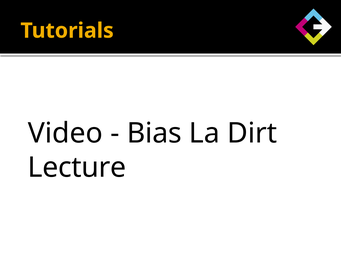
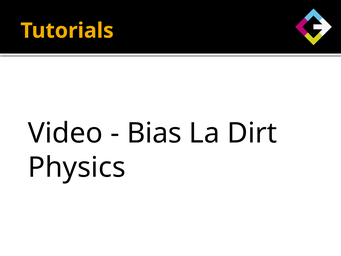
Lecture: Lecture -> Physics (77, 167)
